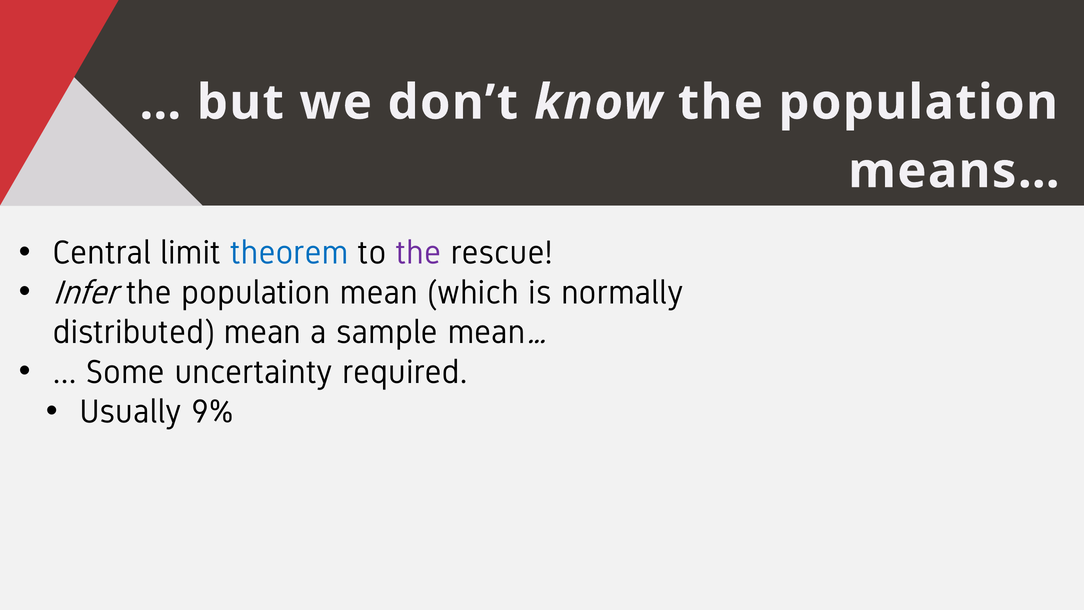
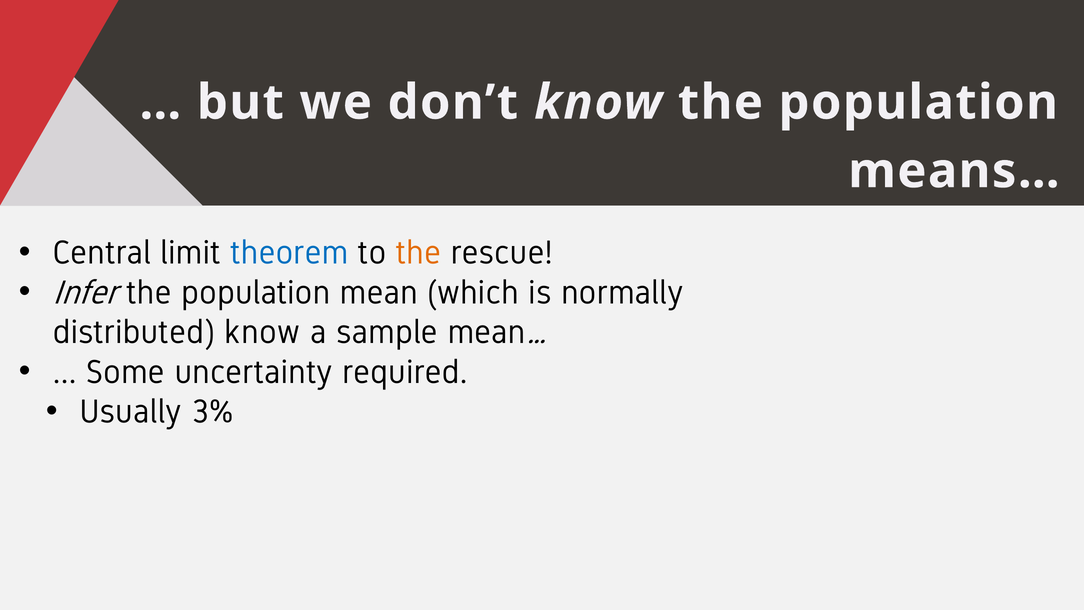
the colour: purple -> orange (419, 253)
distributed mean: mean -> know (262, 332)
9%: 9% -> 3% (212, 412)
